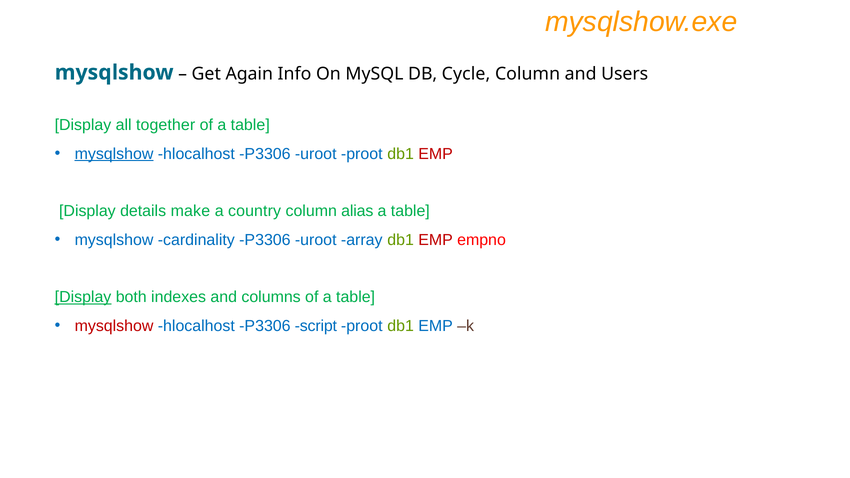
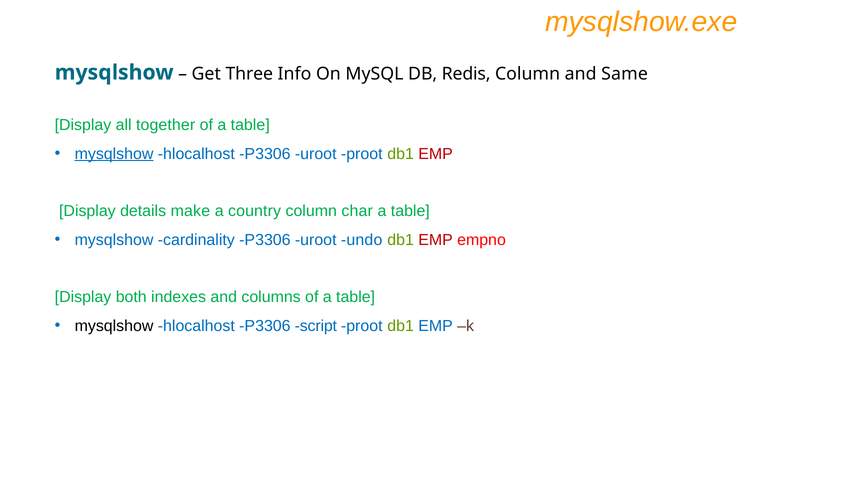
Again: Again -> Three (249, 74)
Cycle: Cycle -> Redis (466, 74)
Users: Users -> Same (625, 74)
alias: alias -> char (357, 211)
array: array -> undo (362, 240)
Display underline: present -> none (83, 297)
mysqlshow colour: red -> black (114, 326)
